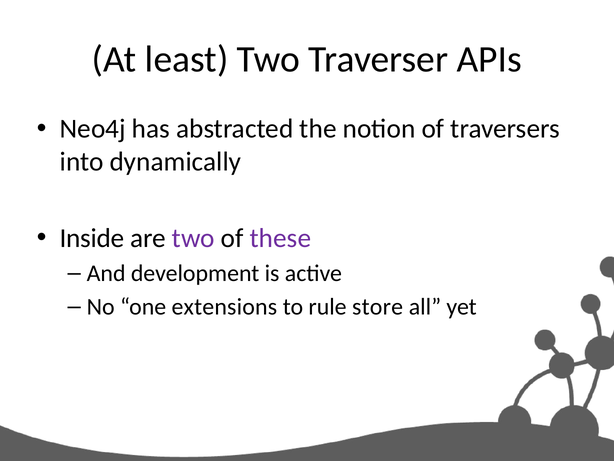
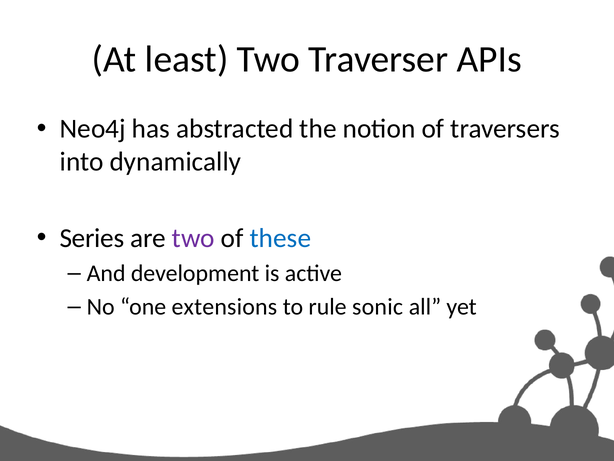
Inside: Inside -> Series (92, 238)
these colour: purple -> blue (280, 238)
store: store -> sonic (378, 307)
